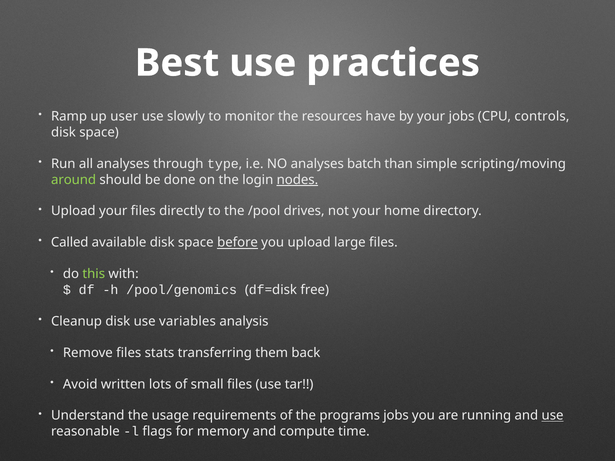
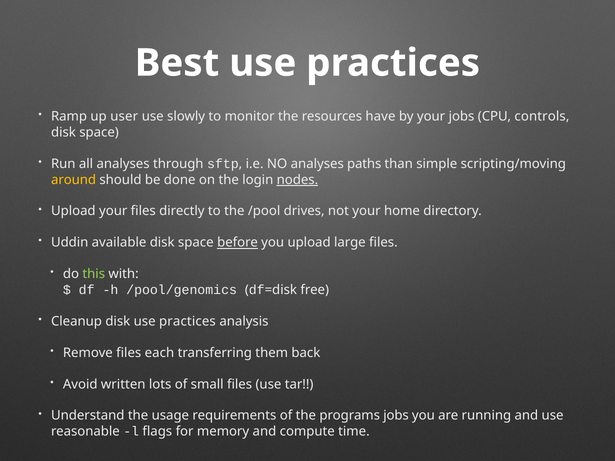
type: type -> sftp (223, 164)
batch: batch -> paths (364, 164)
around colour: light green -> yellow (74, 180)
Called: Called -> Uddin (70, 243)
disk use variables: variables -> practices (187, 321)
stats: stats -> each (159, 353)
use underline: present -> none (553, 416)
